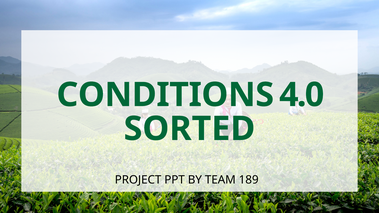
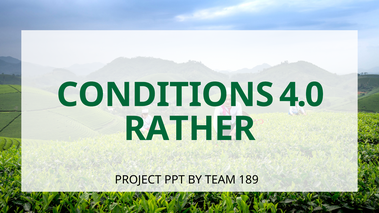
SORTED: SORTED -> RATHER (190, 129)
